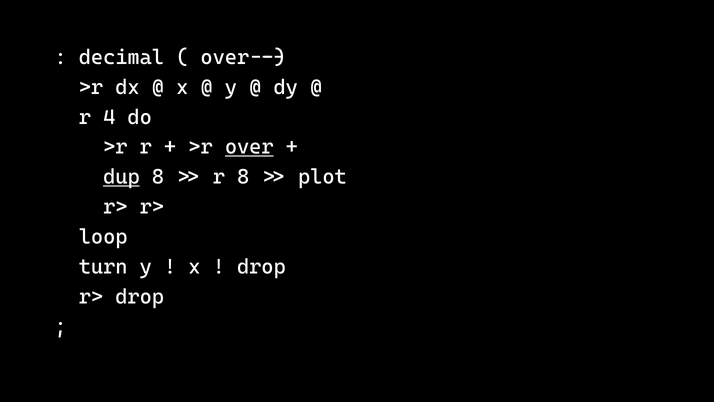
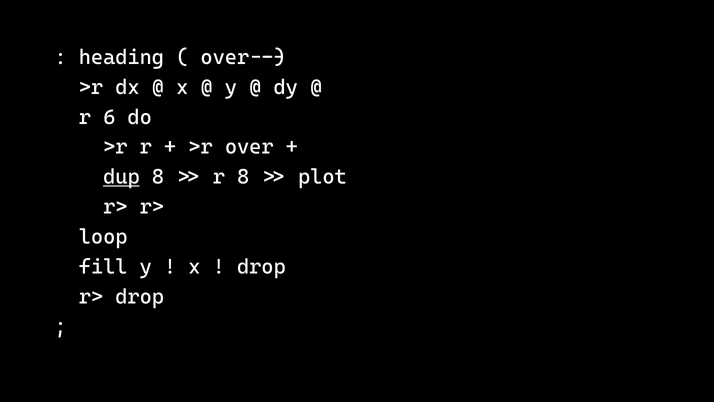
decimal: decimal -> heading (121, 57)
4: 4 -> 6 (109, 117)
over underline: present -> none (249, 147)
turn: turn -> fill (103, 267)
